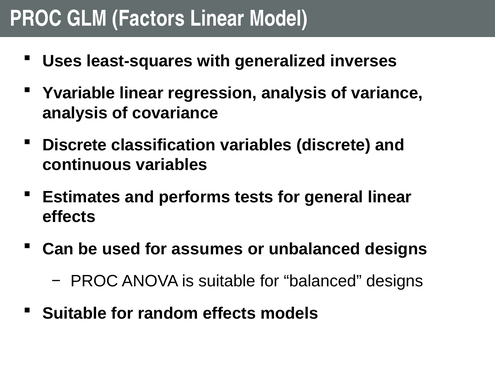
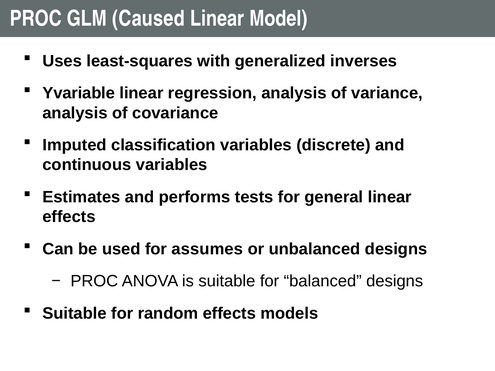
Factors: Factors -> Caused (149, 18)
Discrete: Discrete -> Imputed (75, 145)
